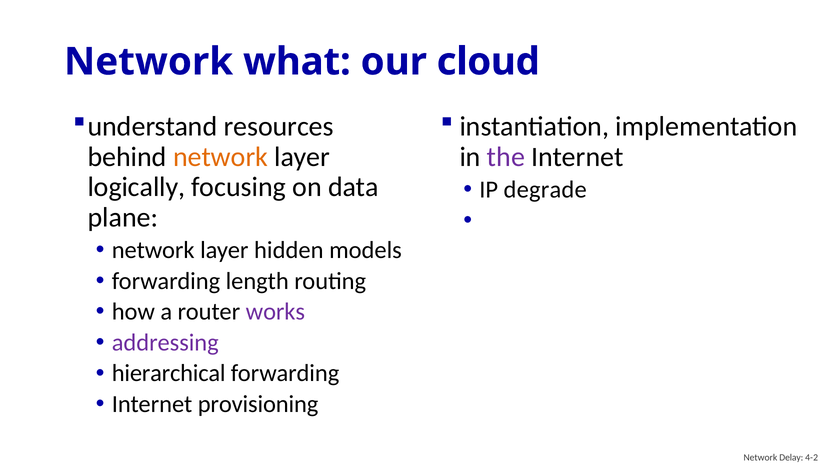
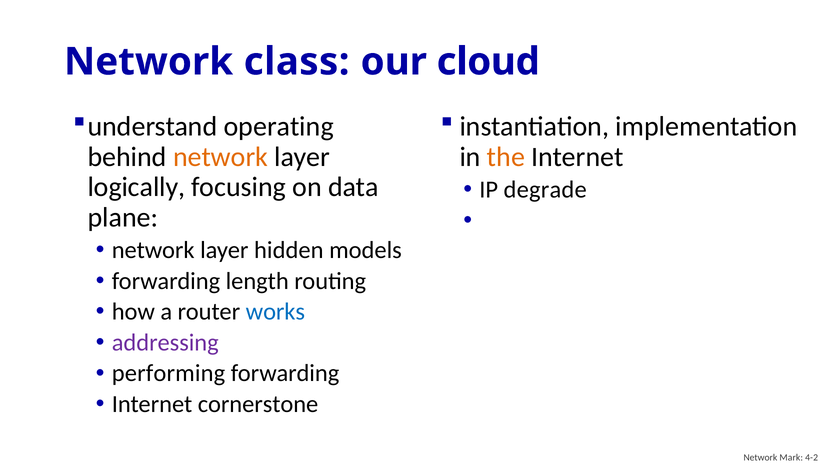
what: what -> class (297, 62)
resources: resources -> operating (279, 126)
the colour: purple -> orange (506, 157)
works colour: purple -> blue (275, 311)
hierarchical: hierarchical -> performing (169, 373)
provisioning: provisioning -> cornerstone (258, 404)
Delay: Delay -> Mark (791, 457)
